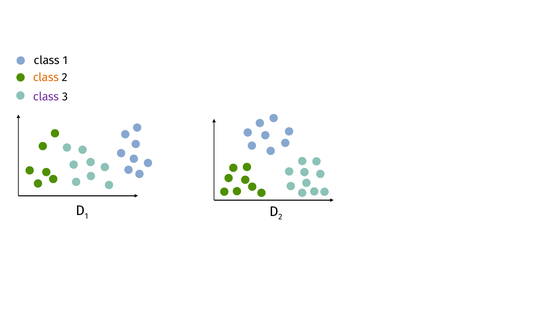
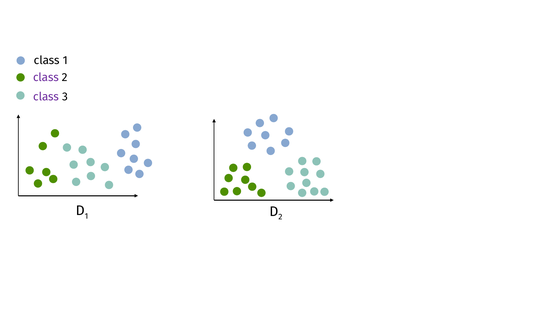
class colour: orange -> purple (46, 77)
